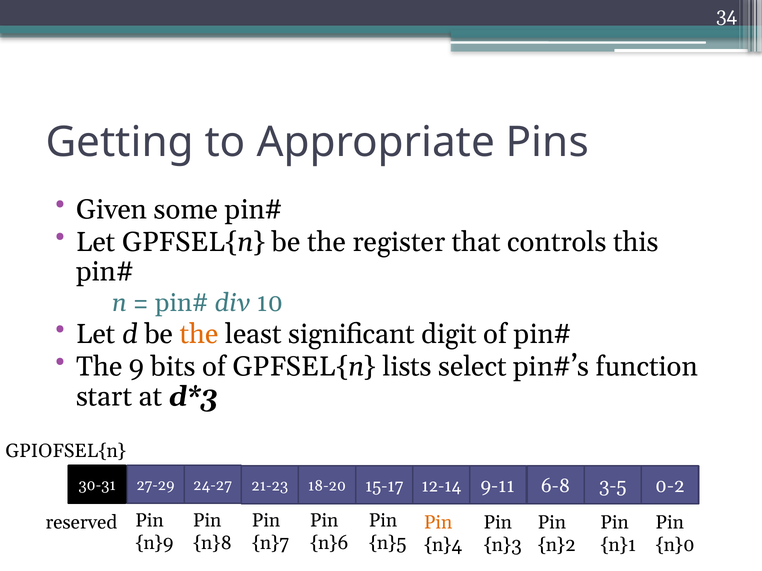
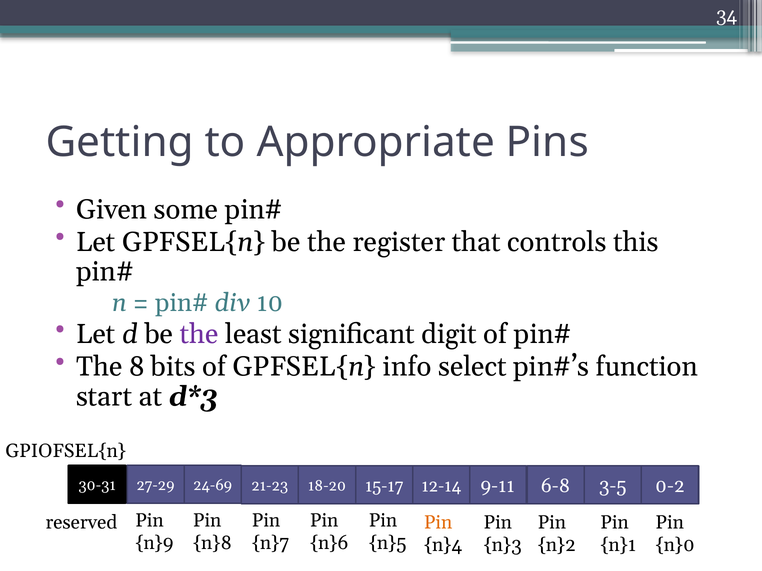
the colour: orange -> purple (199, 335)
9: 9 -> 8 (137, 367)
lists: lists -> info (407, 367)
24-27: 24-27 -> 24-69 (213, 486)
